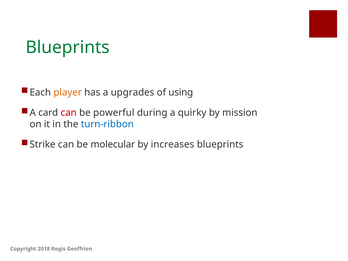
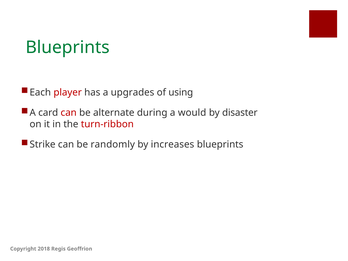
player colour: orange -> red (68, 92)
powerful: powerful -> alternate (114, 113)
quirky: quirky -> would (192, 113)
mission: mission -> disaster (240, 113)
turn-ribbon colour: blue -> red (107, 124)
molecular: molecular -> randomly (113, 145)
